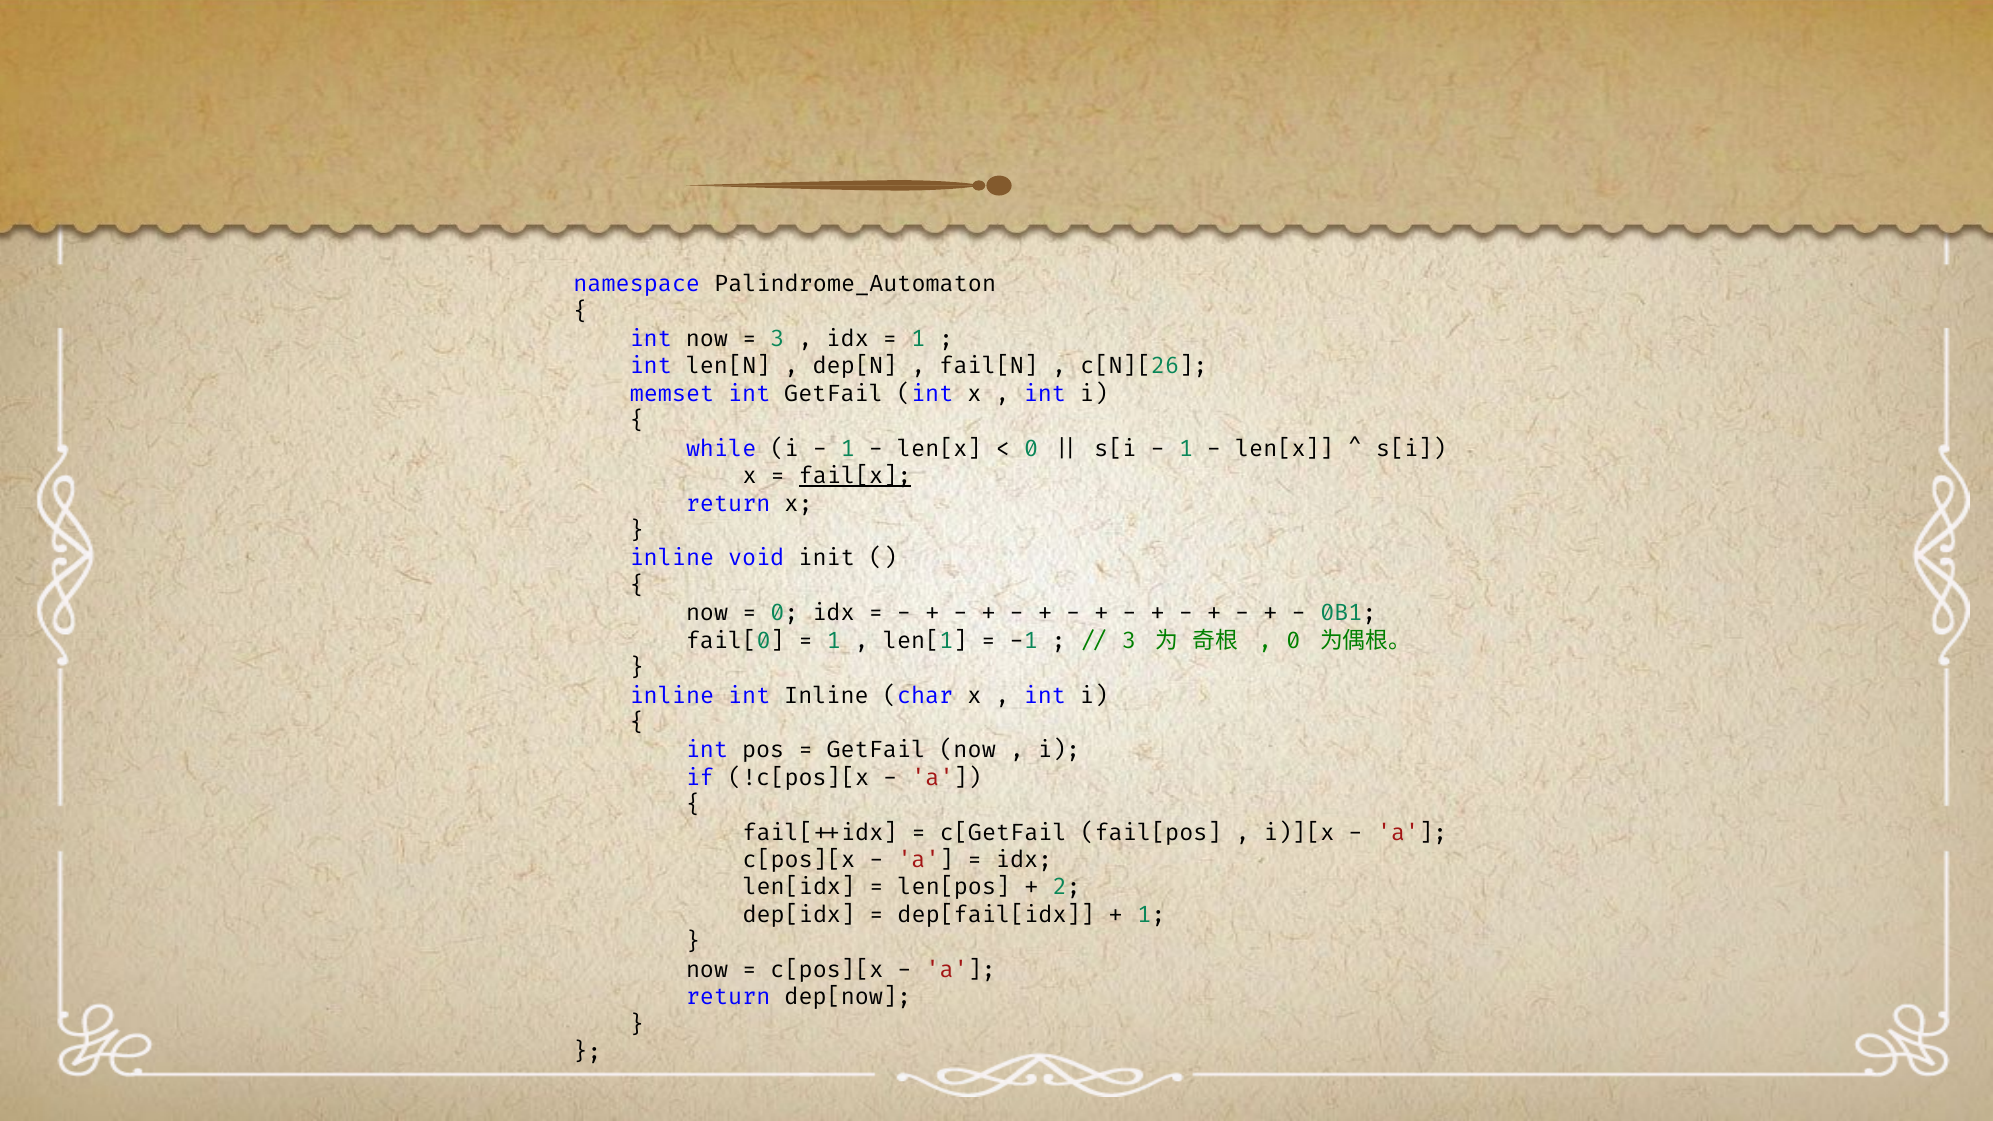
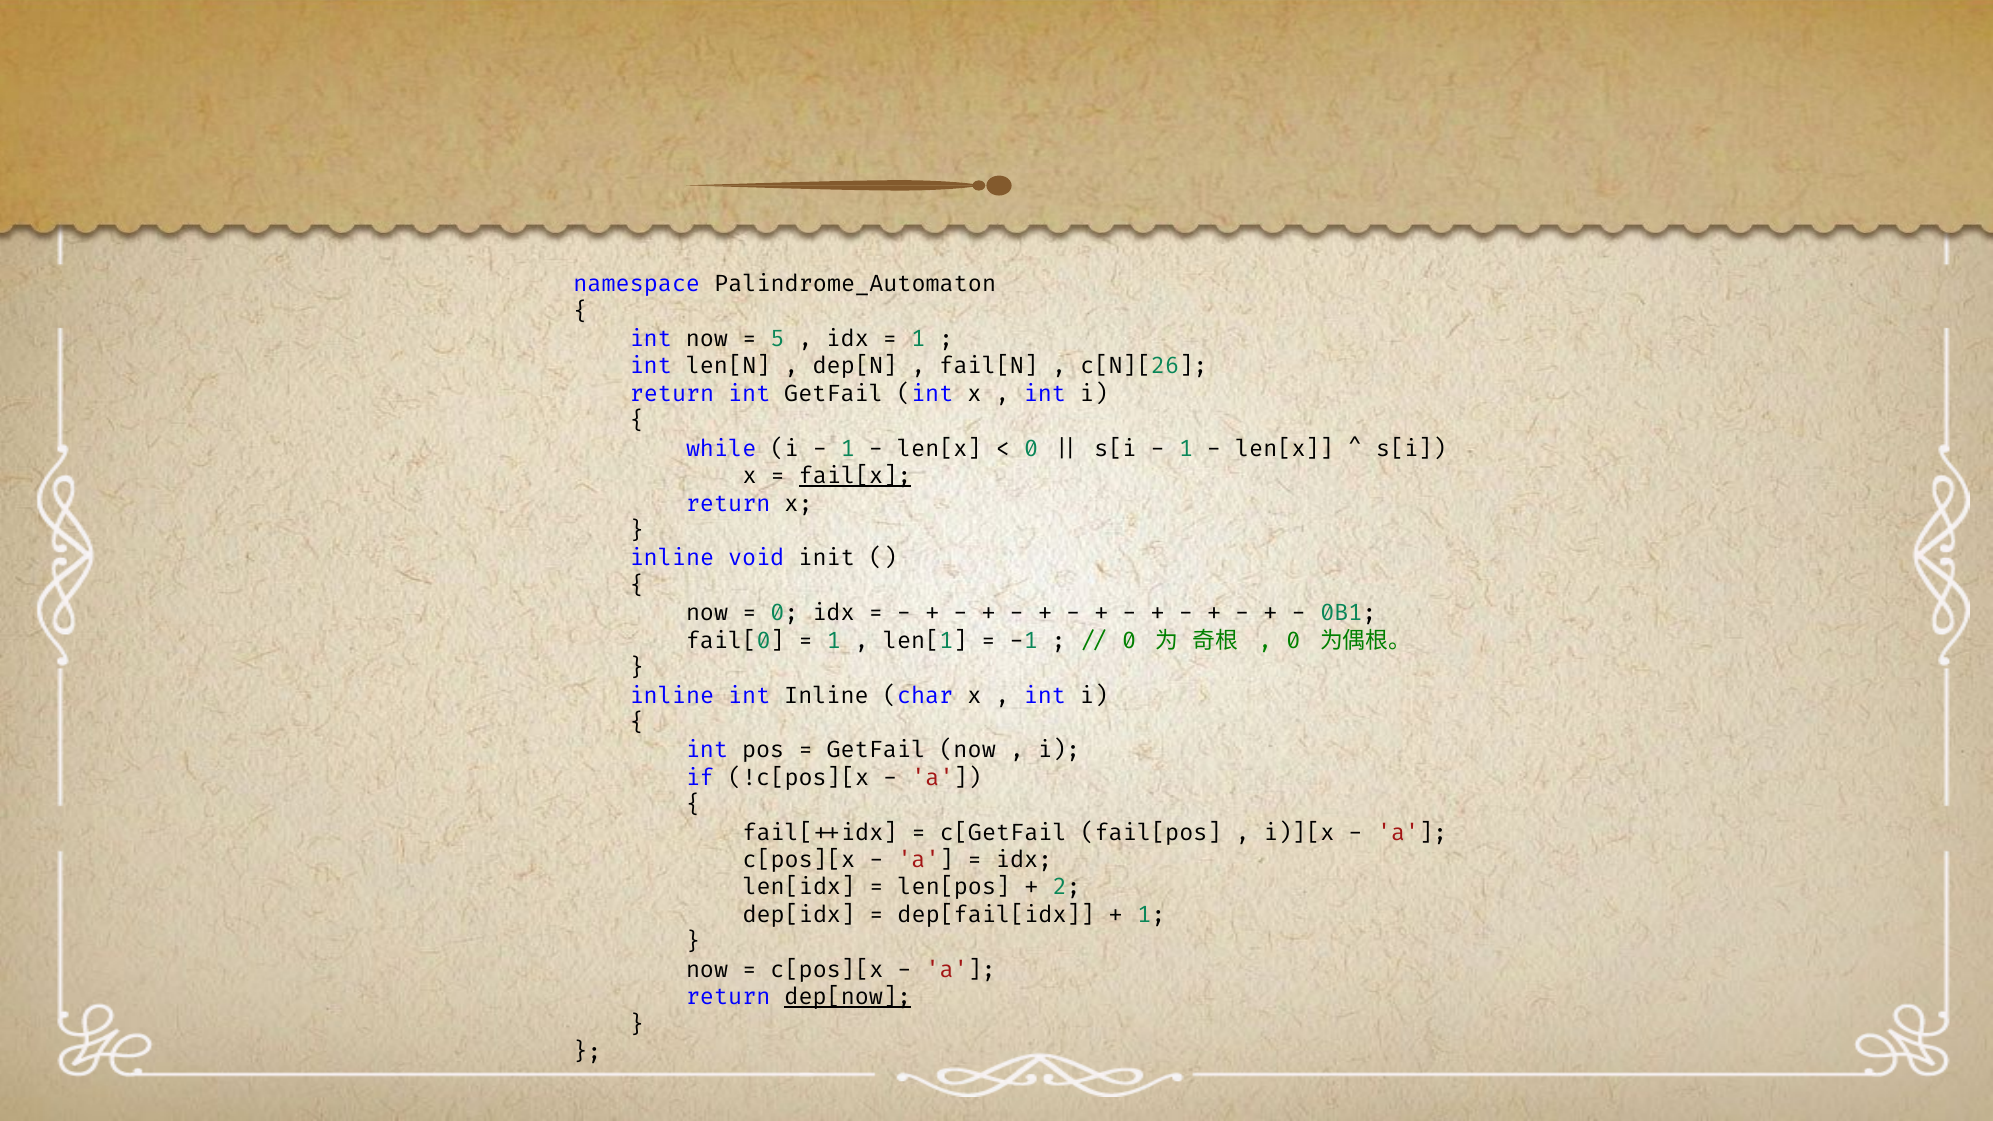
3: 3 -> 5 (778, 339)
memset: memset -> return (672, 394)
3: 3 -> 0 (1129, 641)
dep[now underline: none -> present (848, 997)
